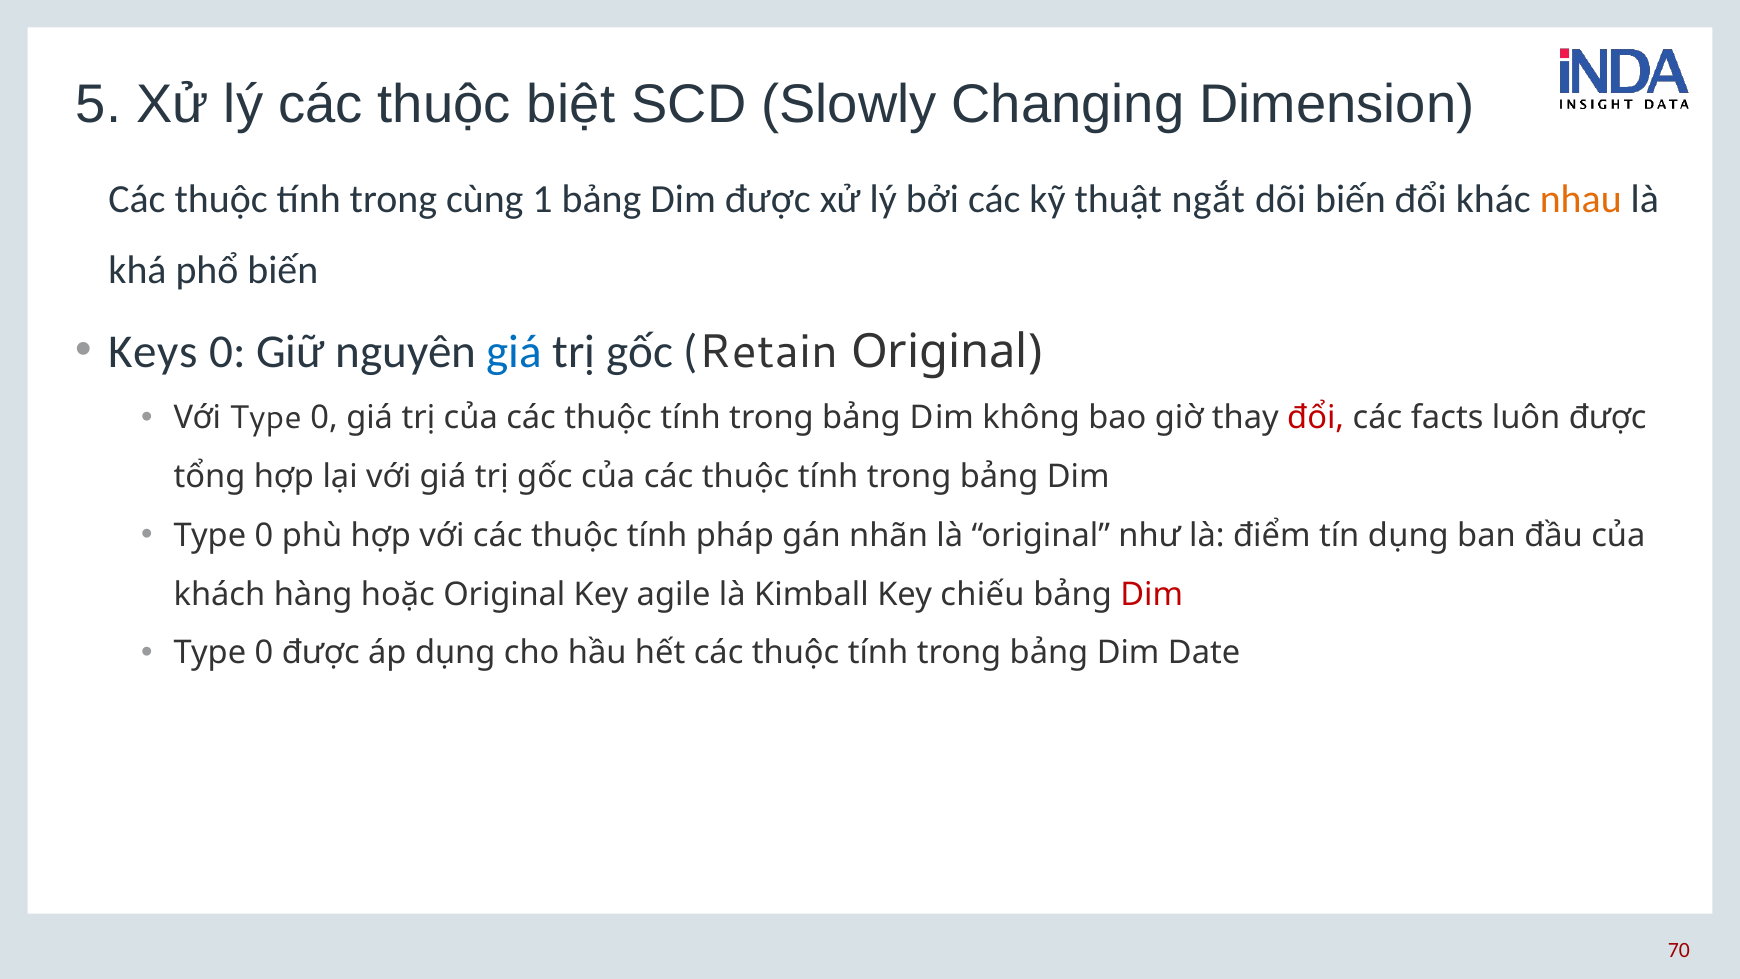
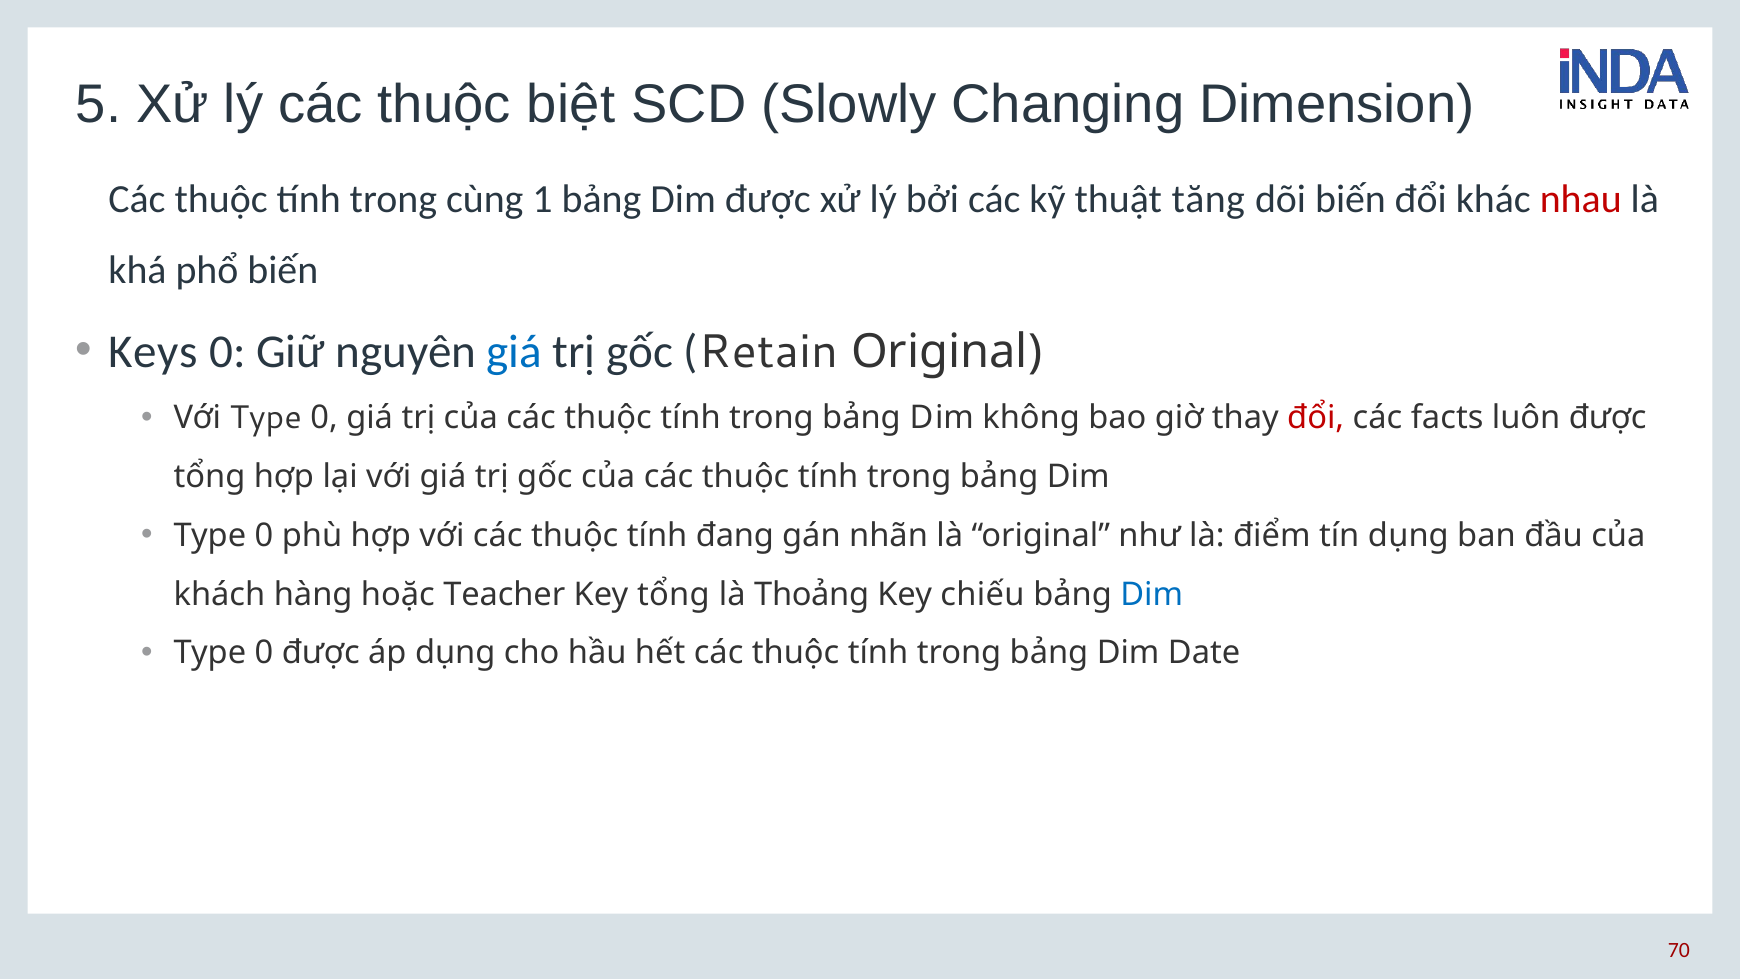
ngắt: ngắt -> tăng (1208, 199)
nhau colour: orange -> red (1581, 199)
pháp: pháp -> đang (735, 535)
hoặc Original: Original -> Teacher (504, 594)
Key agile: agile -> tổng (673, 594)
Kimball: Kimball -> Thoảng (812, 594)
Dim colour: red -> blue (1152, 594)
